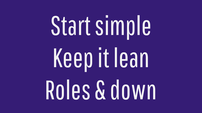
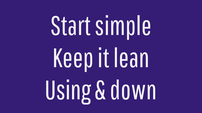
Roles: Roles -> Using (68, 91)
